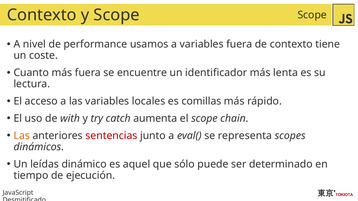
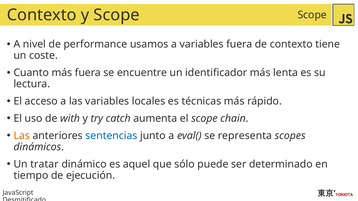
comillas: comillas -> técnicas (201, 101)
sentencias colour: red -> blue (111, 136)
leídas: leídas -> tratar (45, 164)
